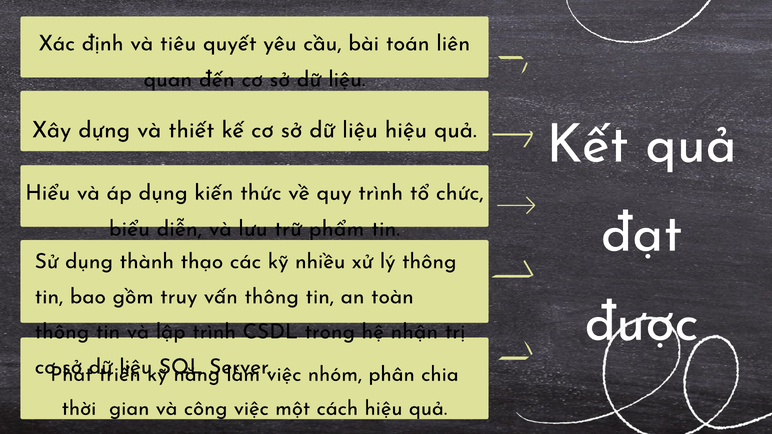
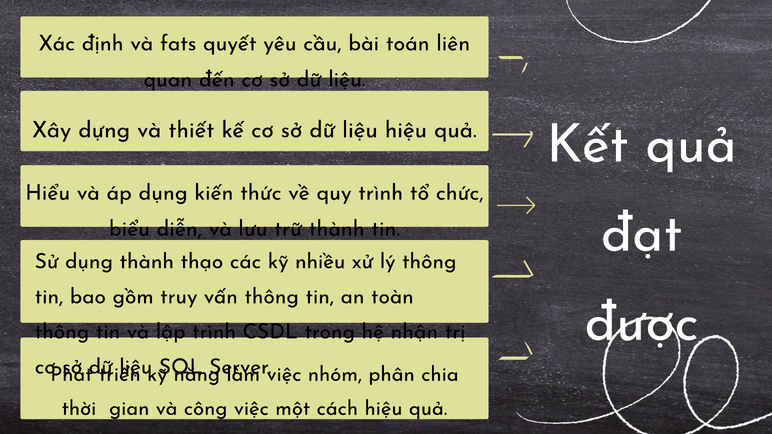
tiêu: tiêu -> fats (178, 43)
trữ phẩm: phẩm -> thành (337, 229)
